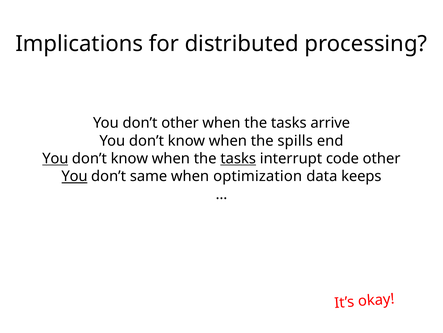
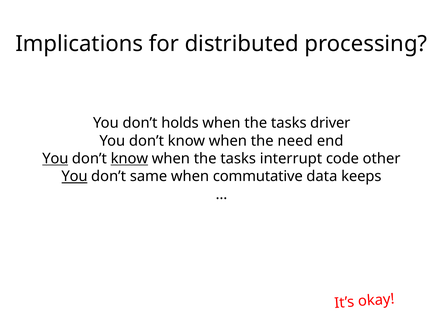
don’t other: other -> holds (180, 123)
arrive: arrive -> driver (330, 123)
spills: spills -> need (295, 141)
know underline: none -> present (129, 158)
tasks underline: present -> none (238, 158)
optimization: optimization -> commutative (258, 176)
